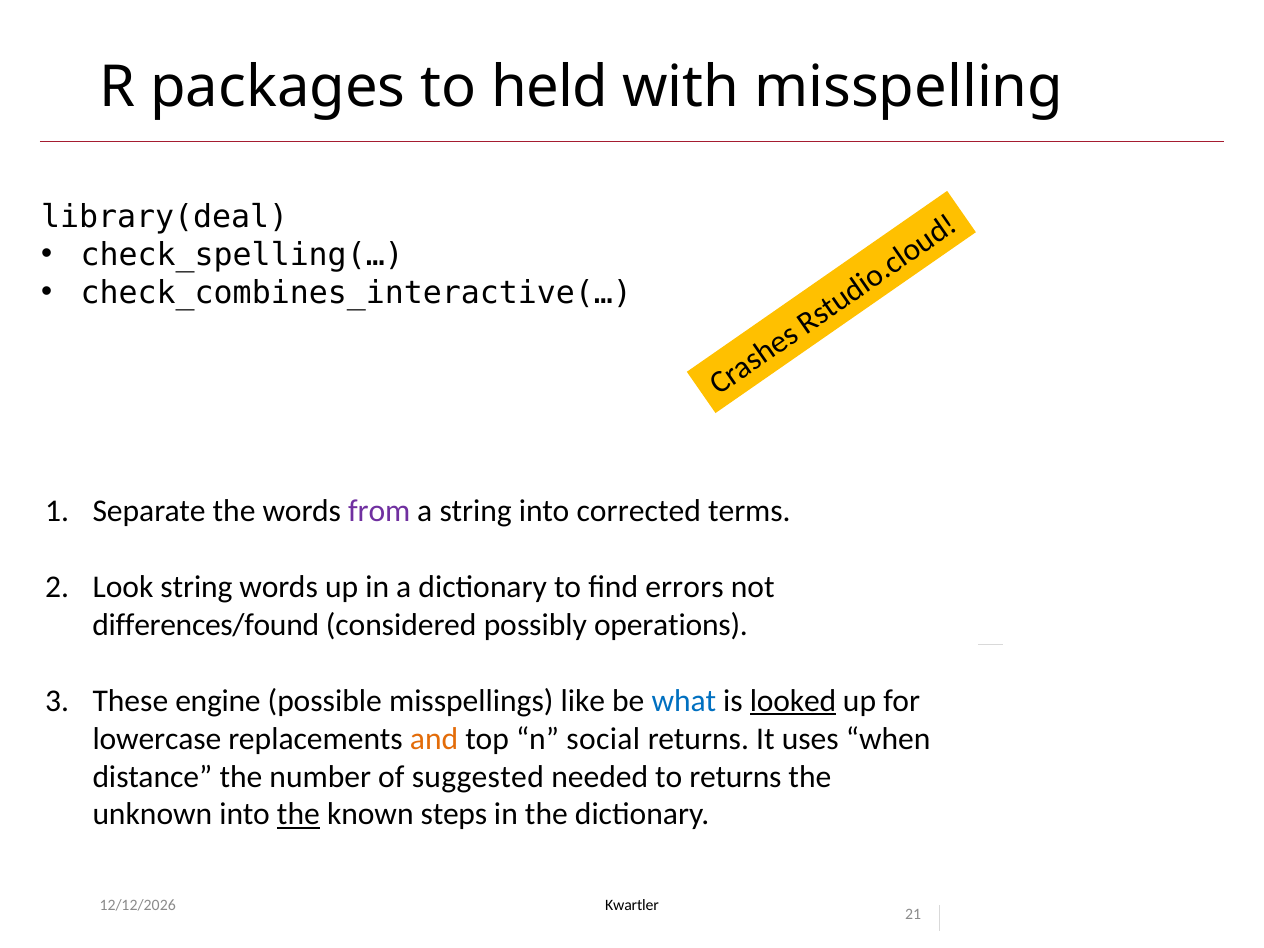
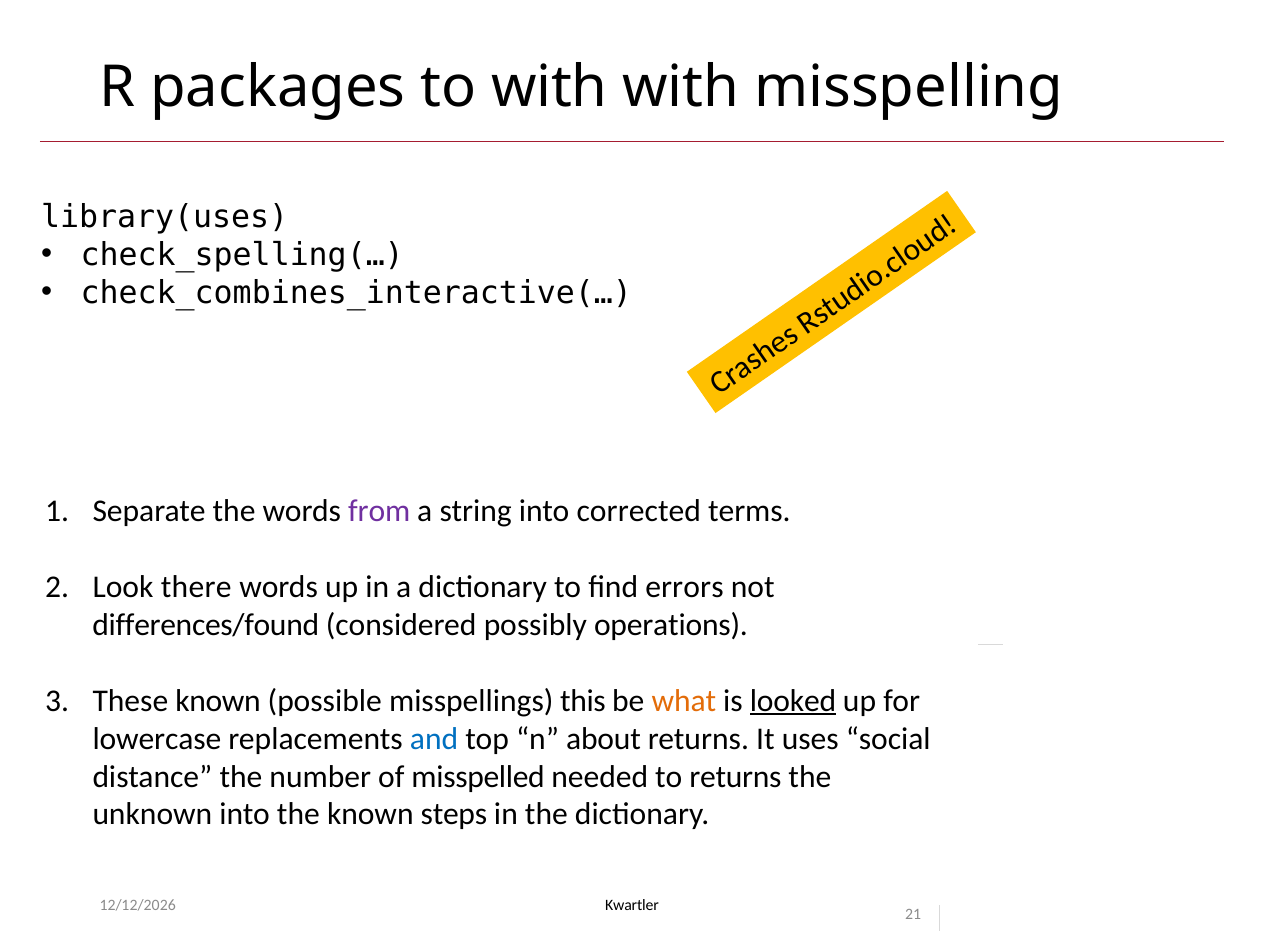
to held: held -> with (550, 88)
library(deal: library(deal -> library(uses (165, 217)
Look string: string -> there (196, 587)
These engine: engine -> known (218, 701)
like: like -> this (583, 701)
what colour: blue -> orange (684, 701)
and colour: orange -> blue (434, 739)
social: social -> about (604, 739)
when: when -> social (888, 739)
suggested: suggested -> misspelled (478, 777)
the underline: present -> none (298, 815)
